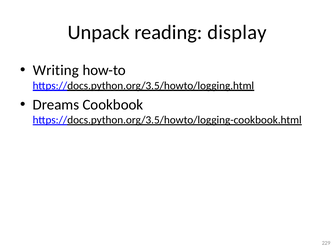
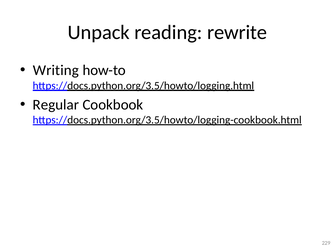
display: display -> rewrite (237, 32)
Dreams: Dreams -> Regular (56, 105)
